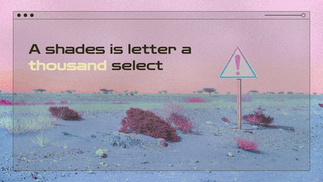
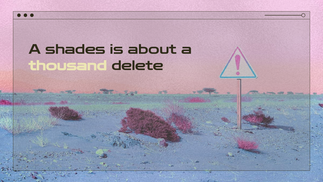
letter: letter -> about (152, 49)
select: select -> delete (138, 65)
